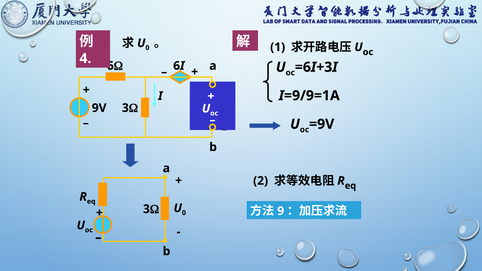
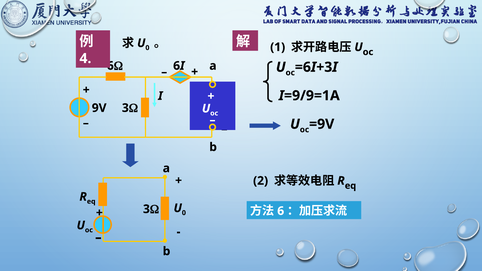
9: 9 -> 6 (281, 211)
